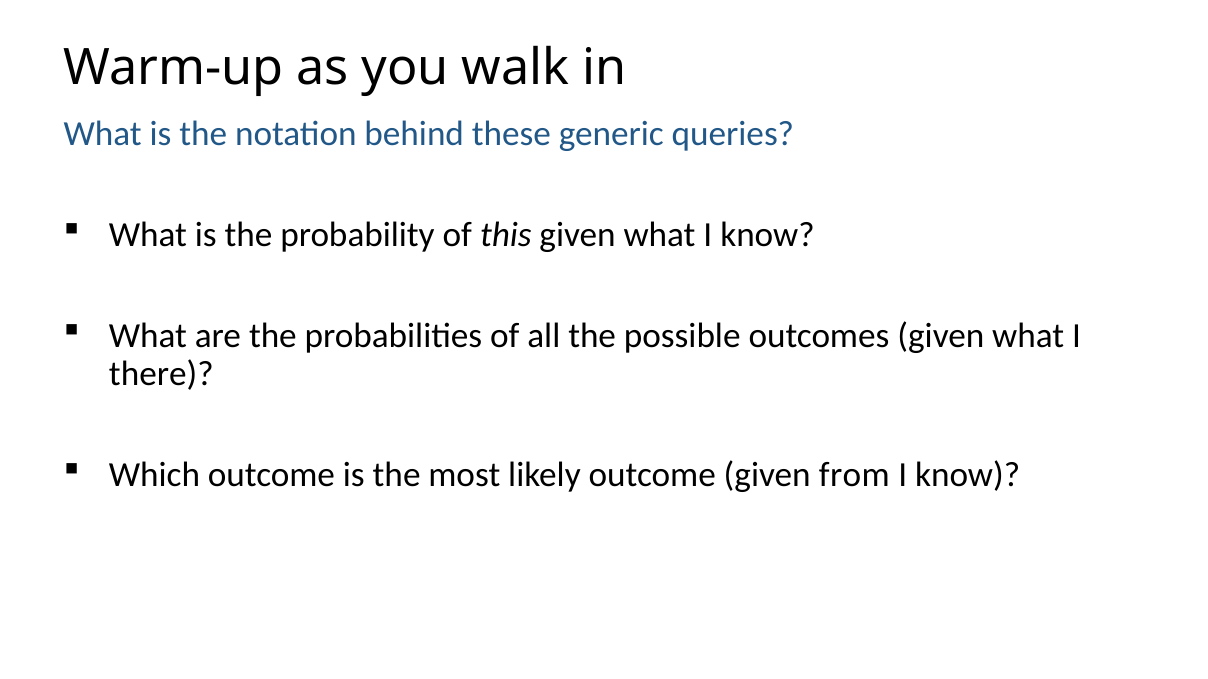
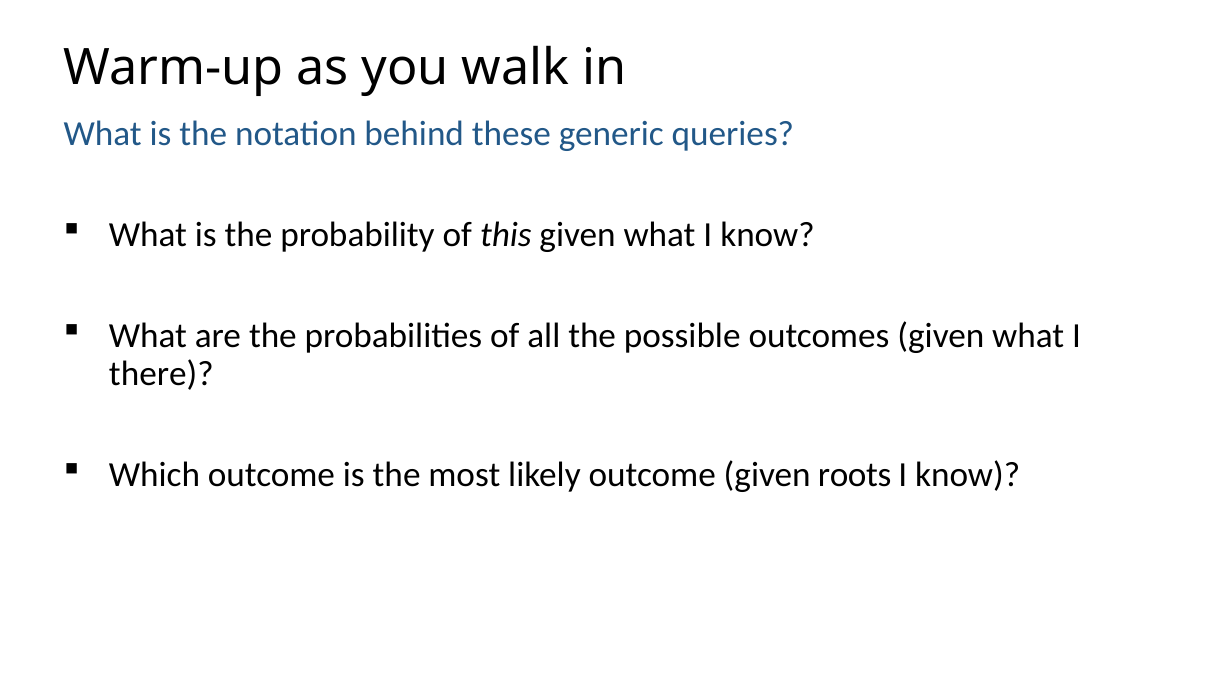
from: from -> roots (855, 476)
